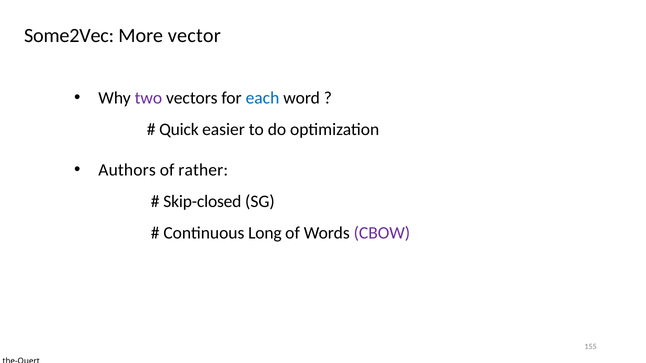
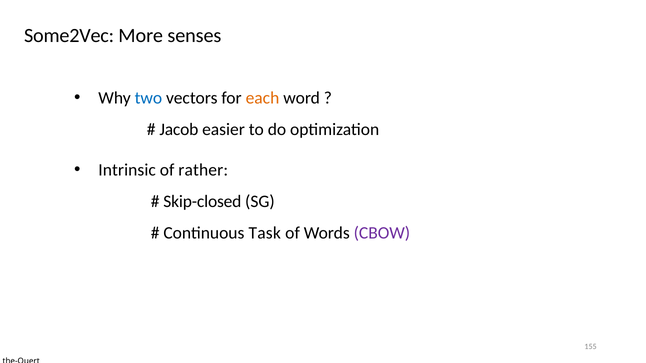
vector: vector -> senses (194, 35)
two colour: purple -> blue (148, 98)
each colour: blue -> orange (262, 98)
Quick: Quick -> Jacob (179, 129)
Authors: Authors -> Intrinsic (127, 170)
Long: Long -> Task (265, 233)
